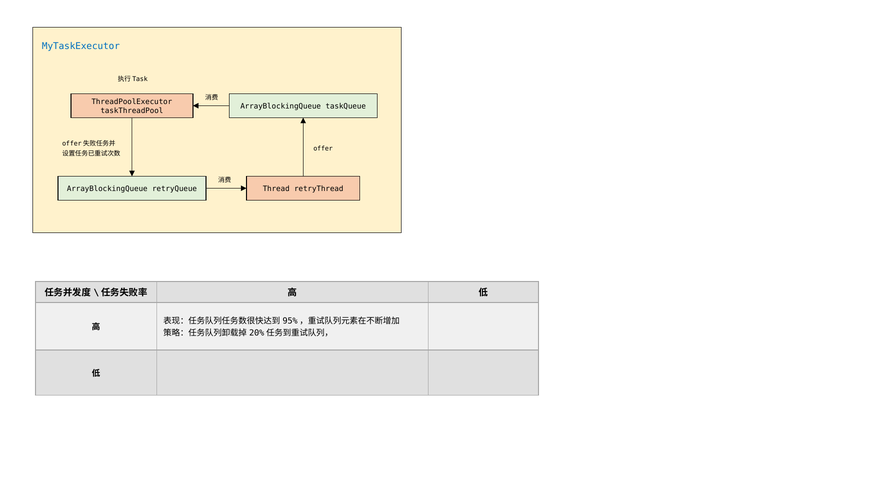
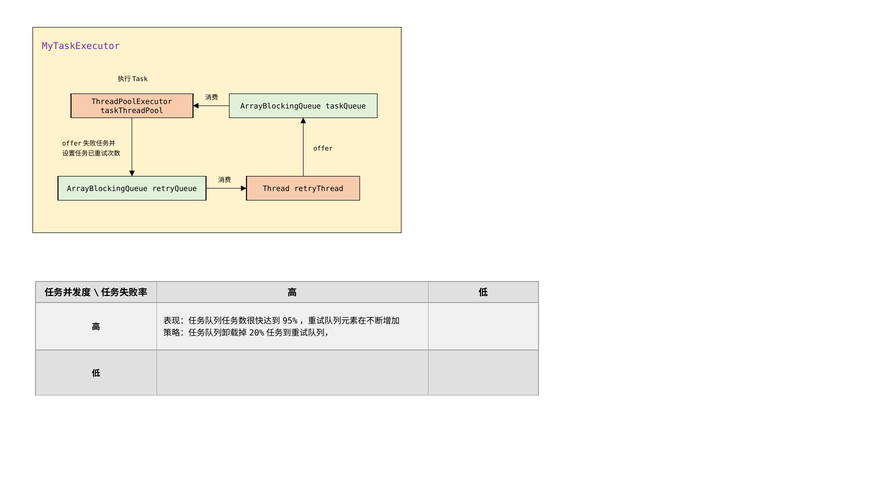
MyTaskExecutor colour: blue -> purple (81, 46)
